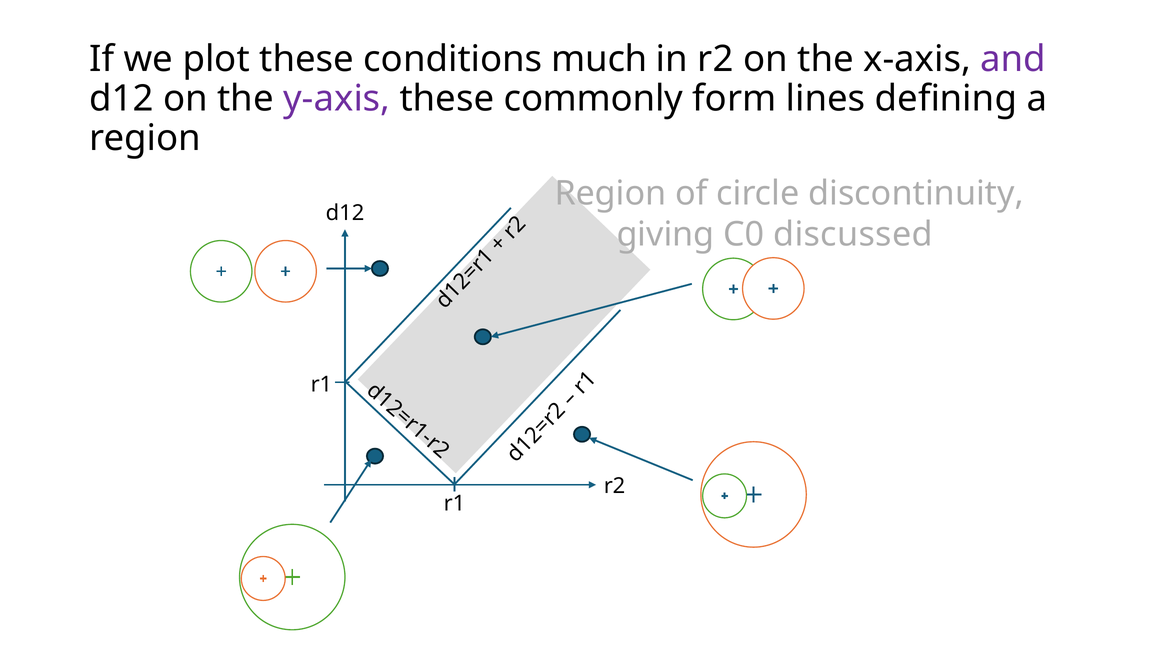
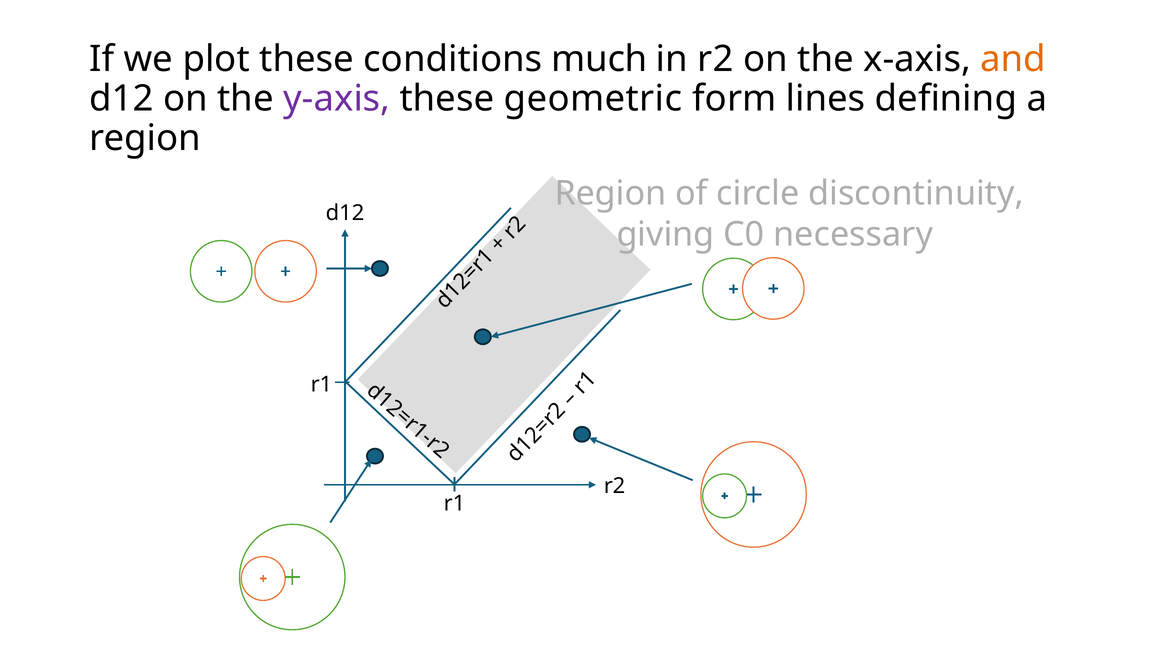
and colour: purple -> orange (1013, 59)
commonly: commonly -> geometric (593, 98)
discussed: discussed -> necessary (853, 234)
